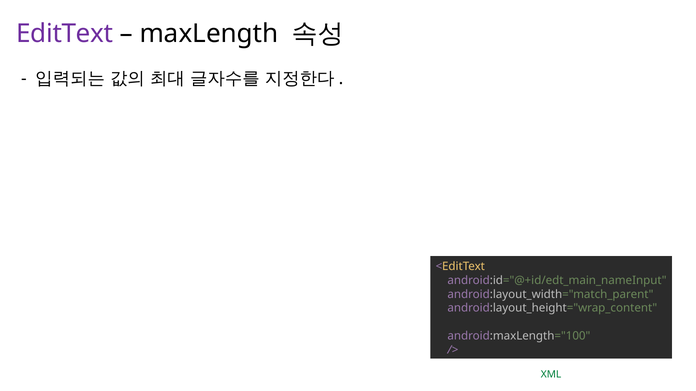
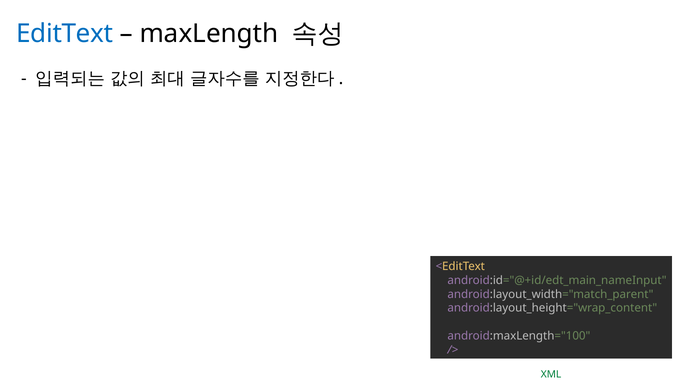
EditText colour: purple -> blue (65, 34)
